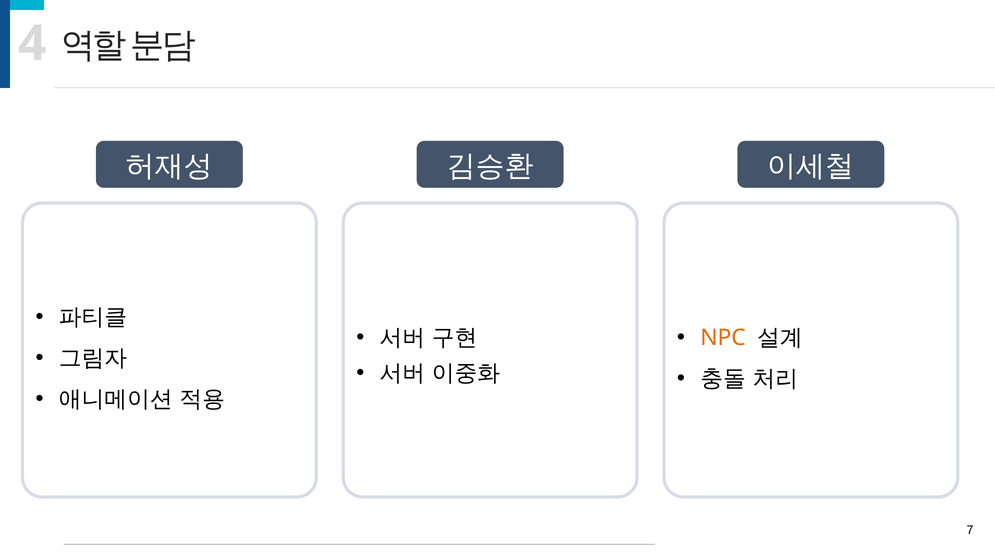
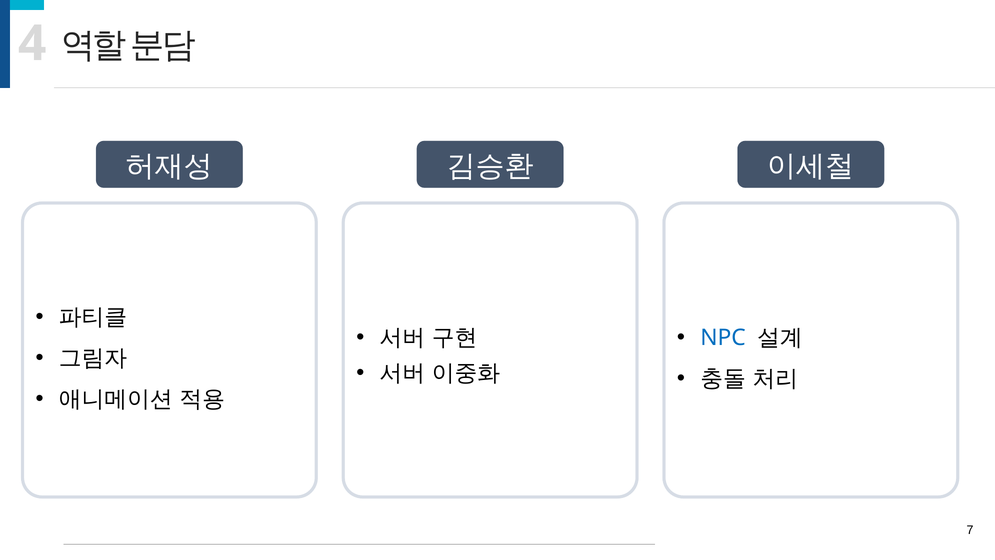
NPC colour: orange -> blue (723, 338)
